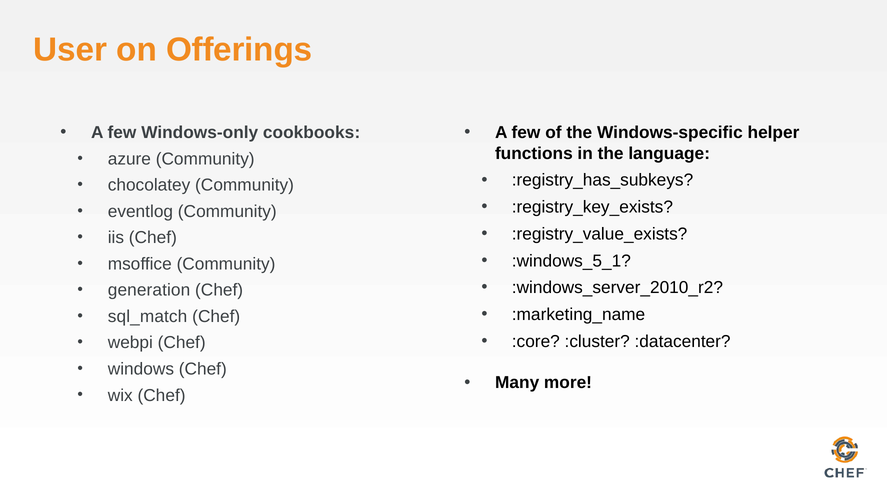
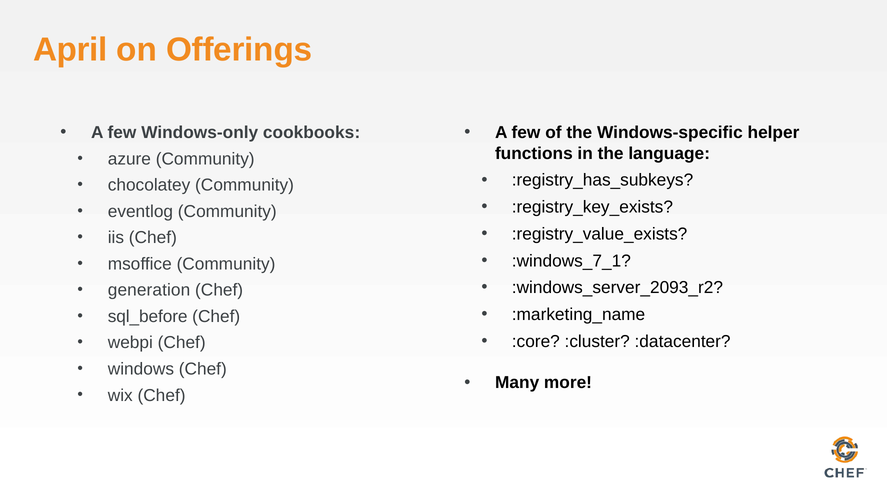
User: User -> April (70, 50)
:windows_5_1: :windows_5_1 -> :windows_7_1 (571, 261)
:windows_server_2010_r2: :windows_server_2010_r2 -> :windows_server_2093_r2 (617, 288)
sql_match: sql_match -> sql_before (148, 316)
